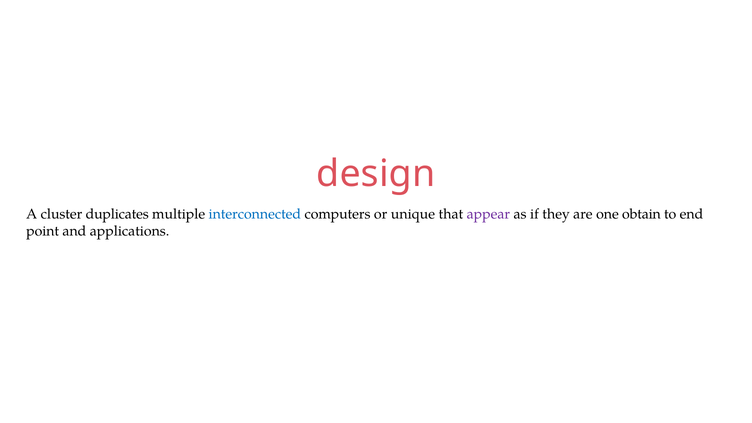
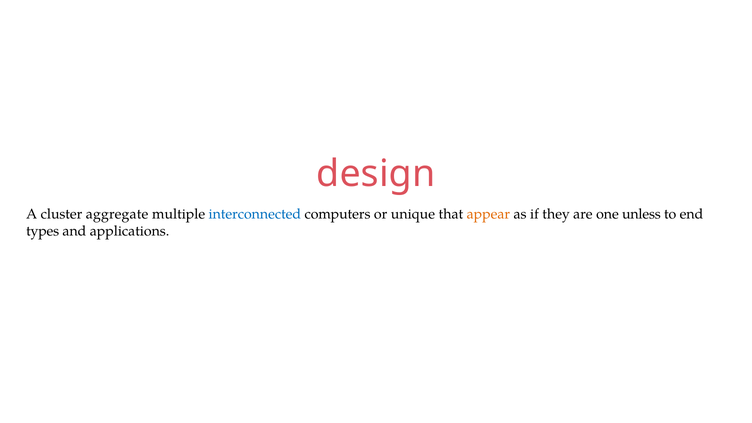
duplicates: duplicates -> aggregate (117, 214)
appear colour: purple -> orange (488, 214)
obtain: obtain -> unless (641, 214)
point: point -> types (43, 231)
